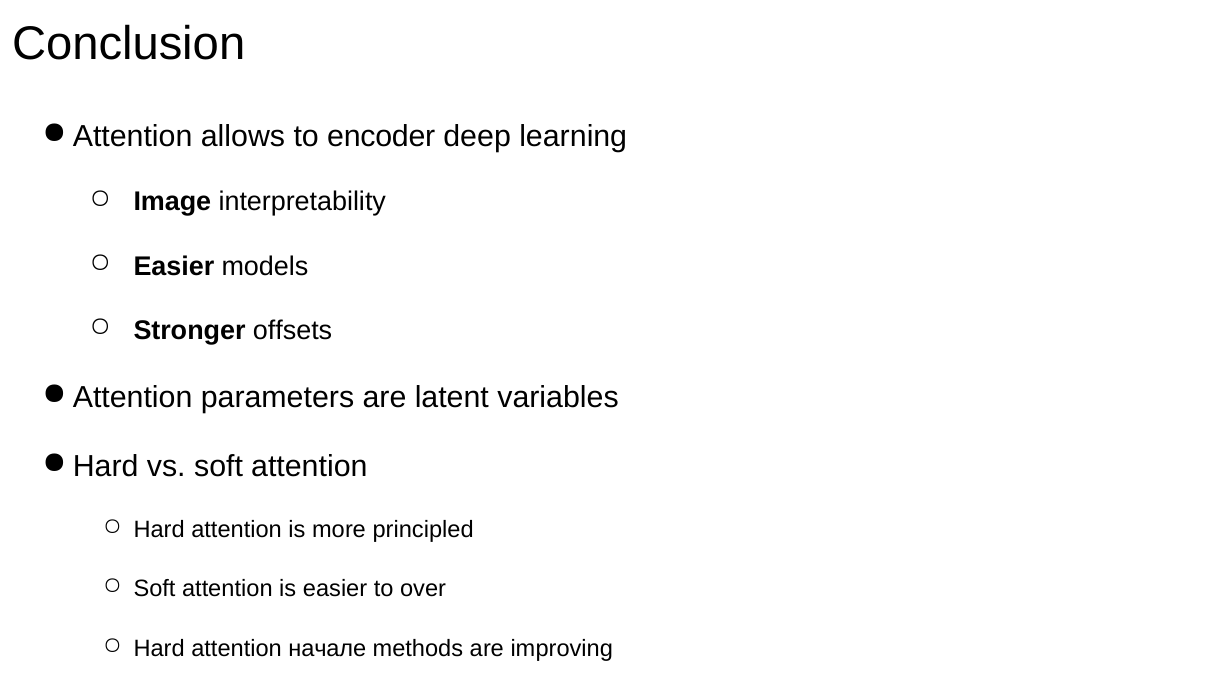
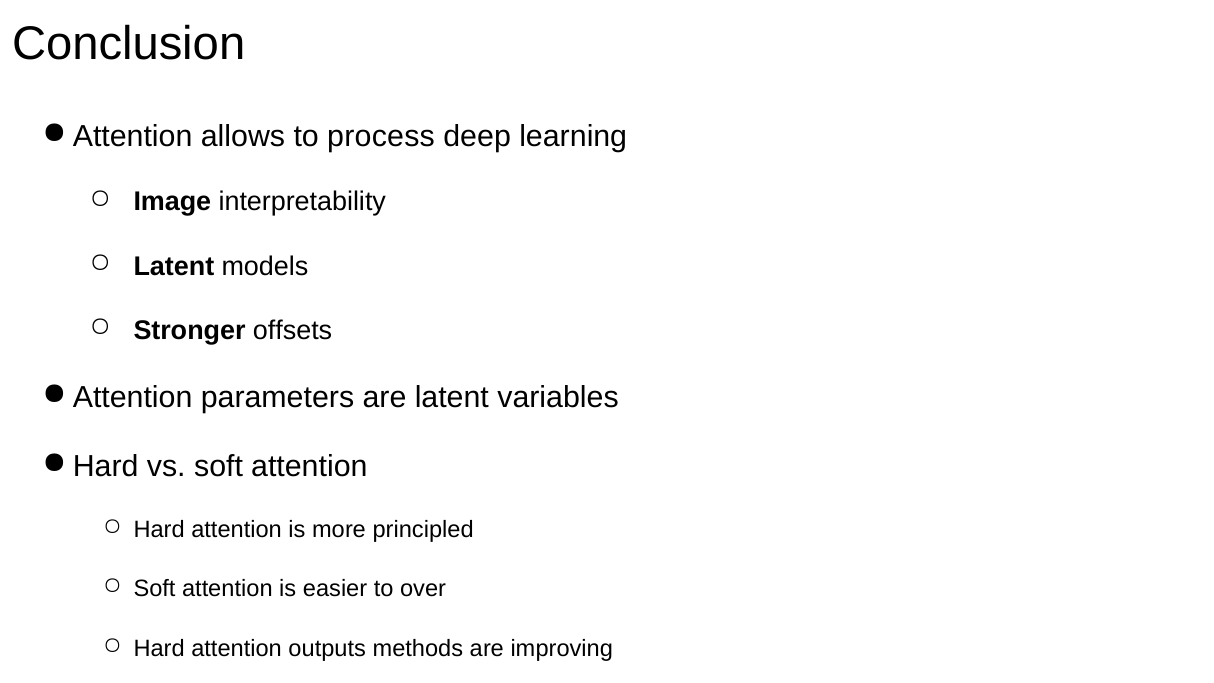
encoder: encoder -> process (381, 136)
Easier: Easier -> Latent (174, 266)
начале: начале -> outputs (327, 648)
